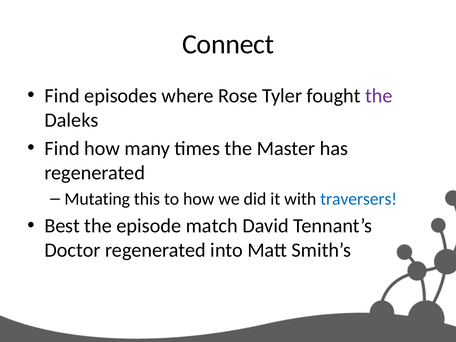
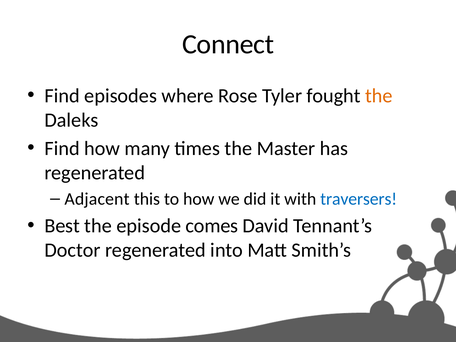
the colour: purple -> orange (379, 96)
Mutating: Mutating -> Adjacent (97, 199)
match: match -> comes (212, 226)
